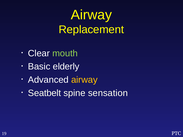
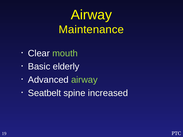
Replacement: Replacement -> Maintenance (91, 30)
airway colour: yellow -> light green (84, 80)
sensation: sensation -> increased (108, 93)
